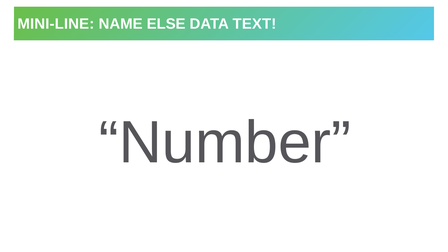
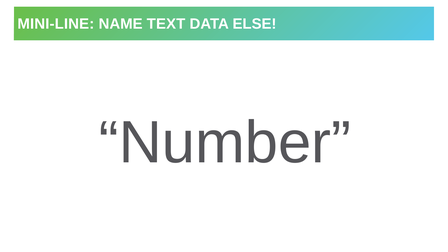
ELSE: ELSE -> TEXT (166, 24)
TEXT: TEXT -> ELSE (254, 24)
